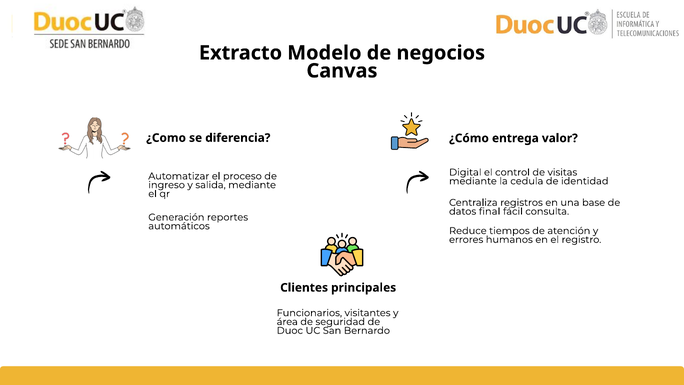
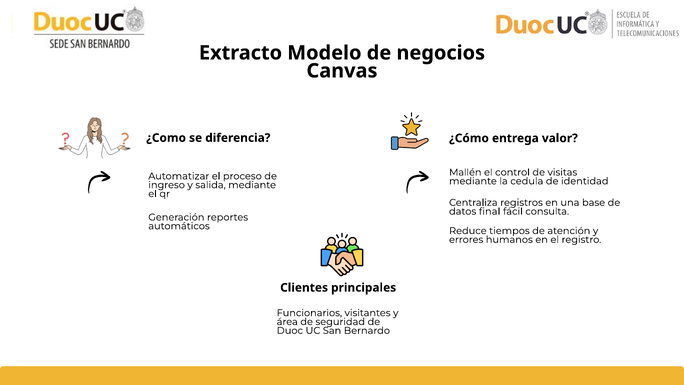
Digital: Digital -> Mallén (465, 172)
